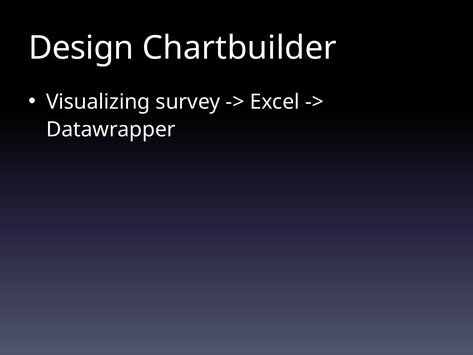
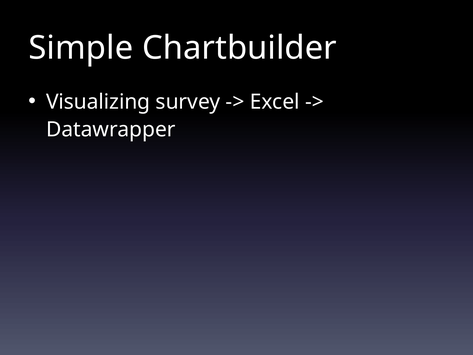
Design: Design -> Simple (81, 48)
